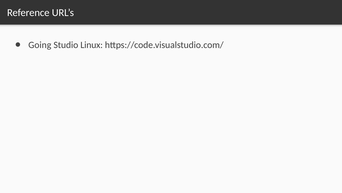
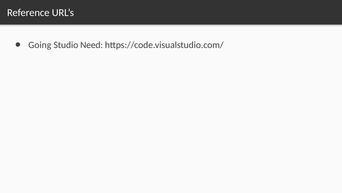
Linux: Linux -> Need (92, 45)
